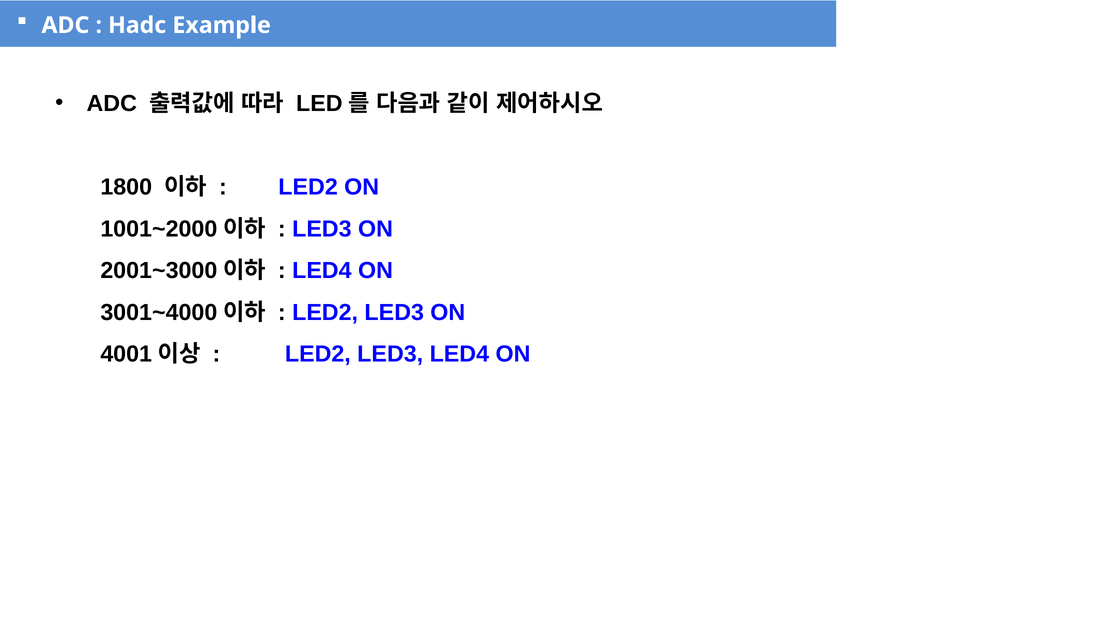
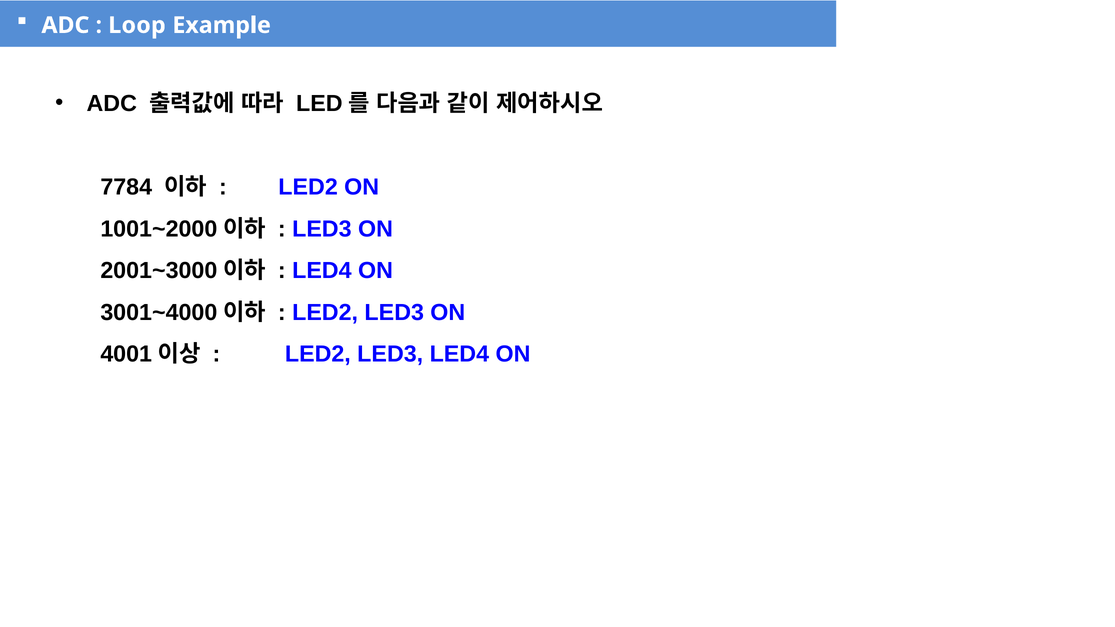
Hadc: Hadc -> Loop (137, 25)
1800: 1800 -> 7784 (126, 187)
